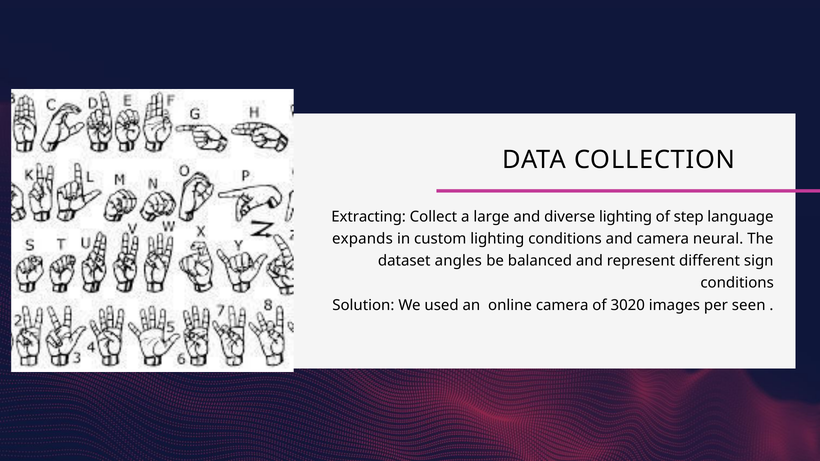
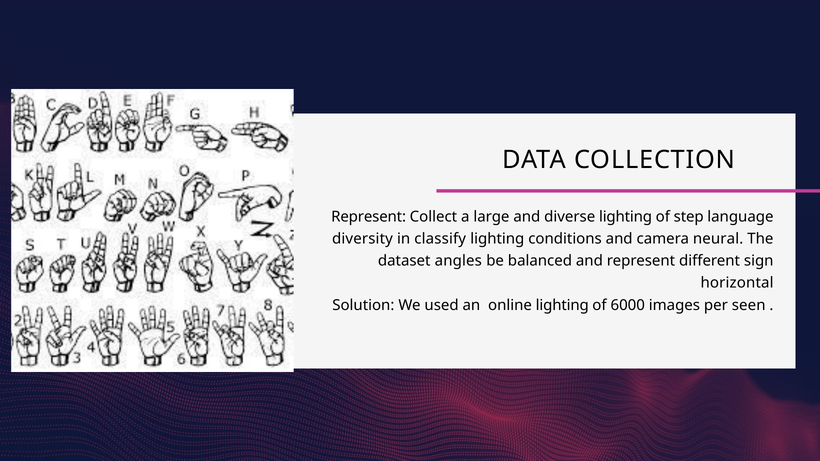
Extracting: Extracting -> Represent (369, 217)
expands: expands -> diversity (362, 239)
custom: custom -> classify (440, 239)
conditions: conditions -> horizontal (737, 283)
online camera: camera -> lighting (562, 305)
3020: 3020 -> 6000 (628, 305)
